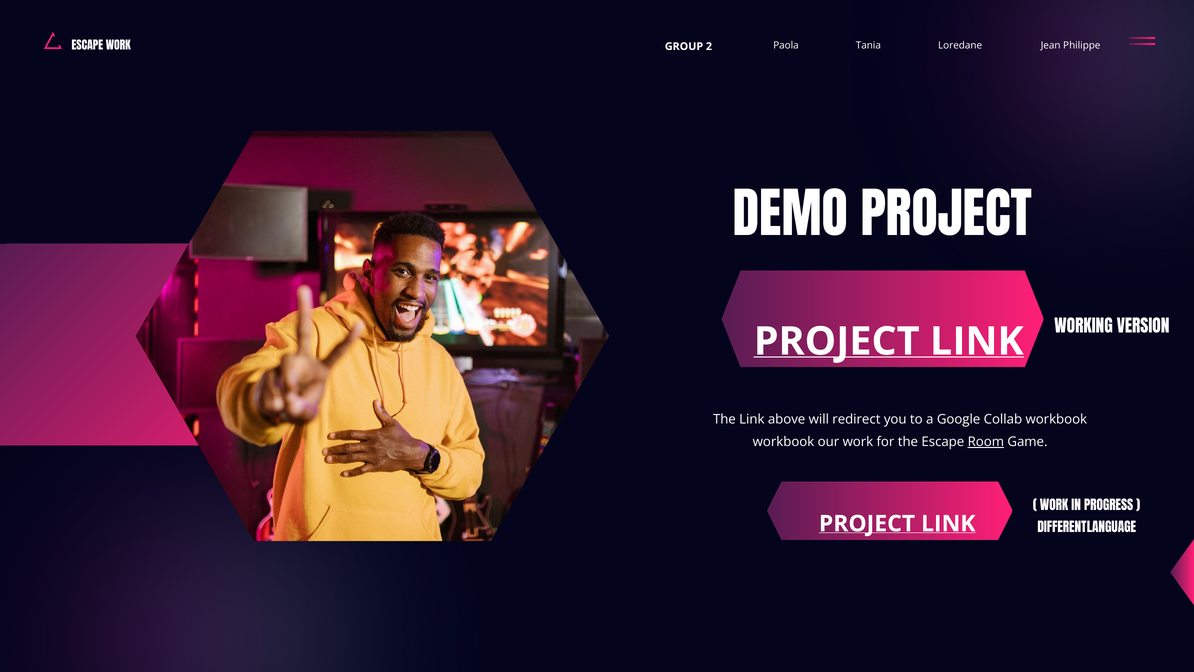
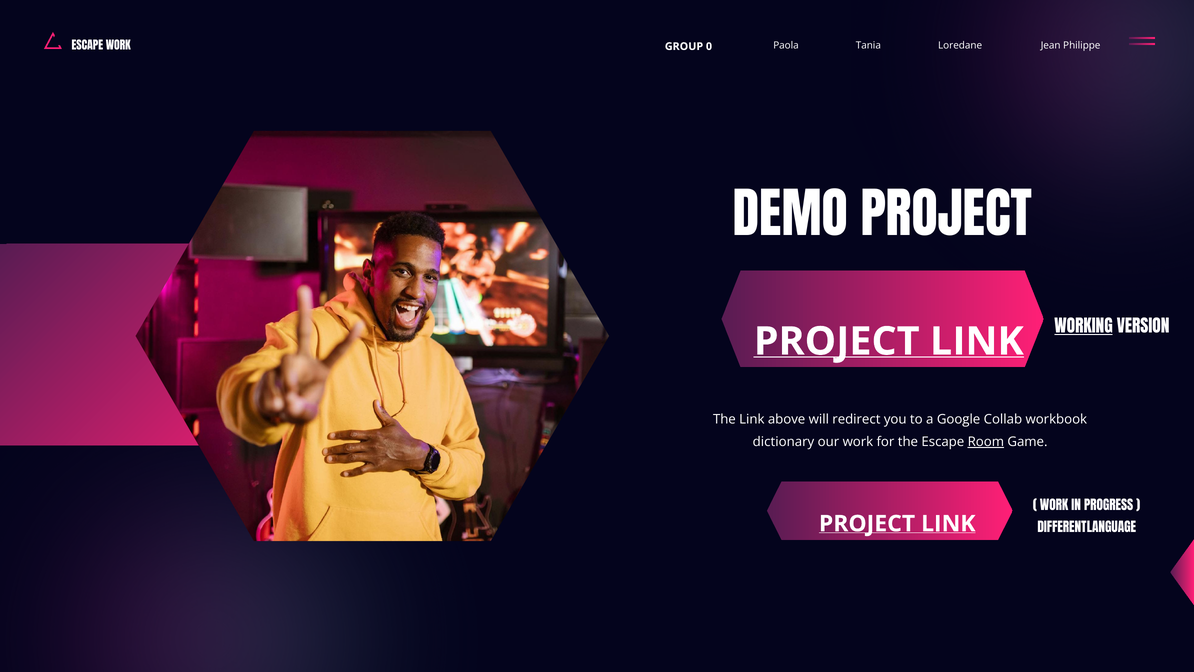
2: 2 -> 0 (709, 46)
WORKING underline: none -> present (1084, 327)
workbook: workbook -> dictionary (783, 441)
